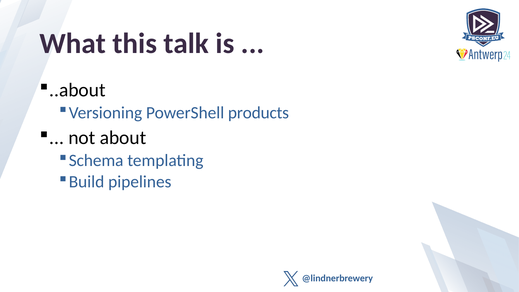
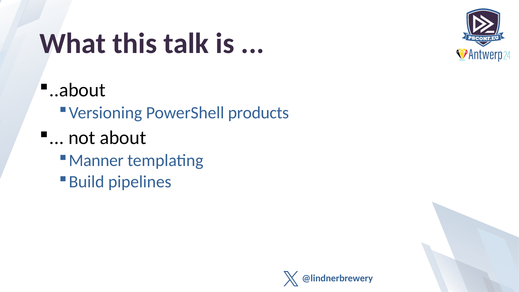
Schema: Schema -> Manner (96, 160)
